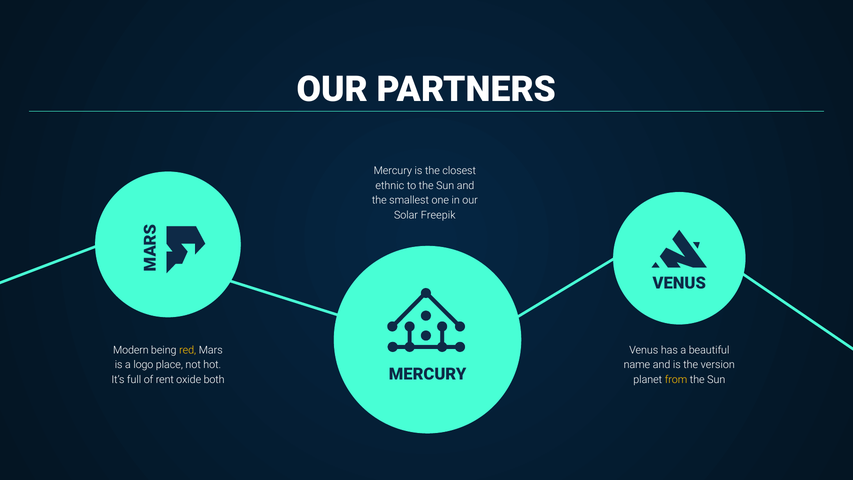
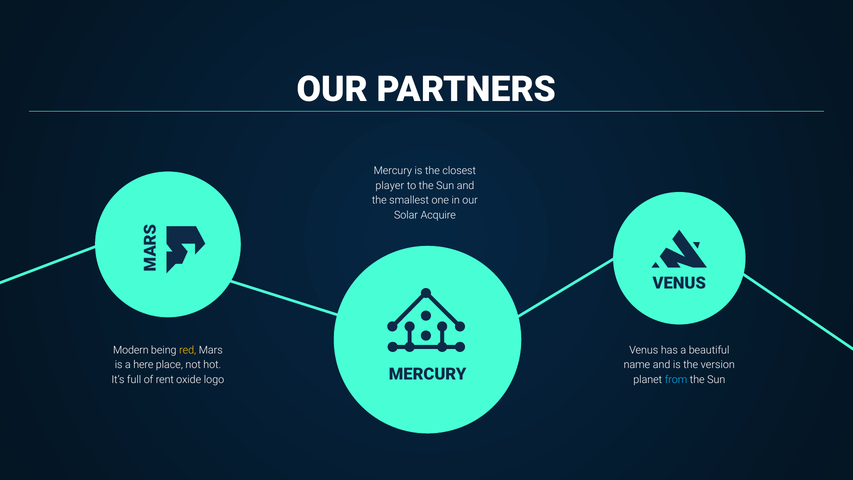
ethnic: ethnic -> player (390, 185)
Freepik: Freepik -> Acquire (438, 215)
logo: logo -> here (143, 365)
both: both -> logo (214, 379)
from colour: yellow -> light blue (676, 379)
